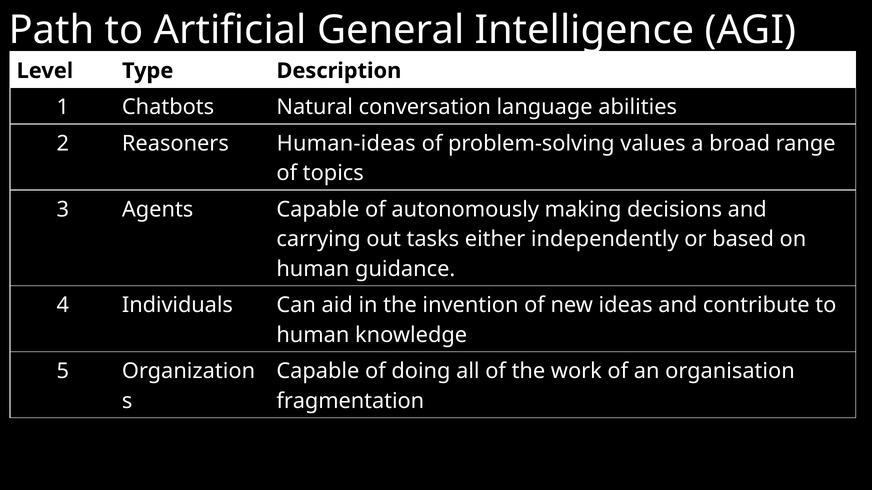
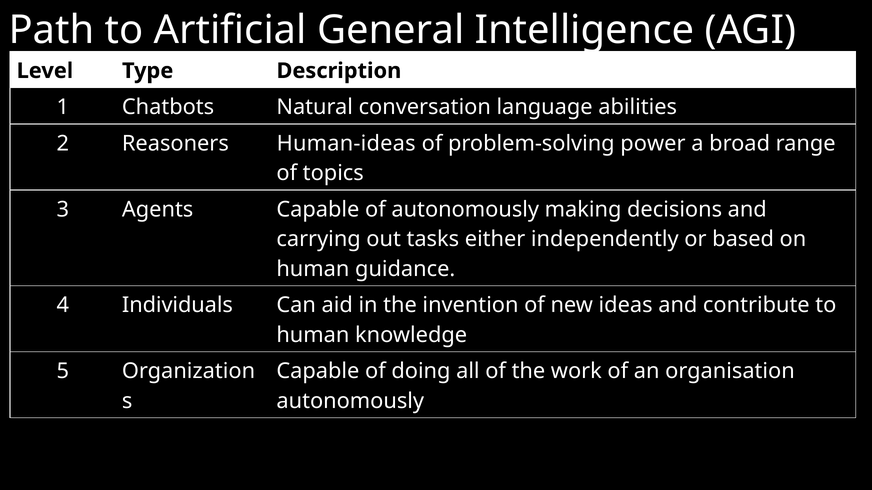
values: values -> power (653, 144)
fragmentation: fragmentation -> autonomously (350, 401)
